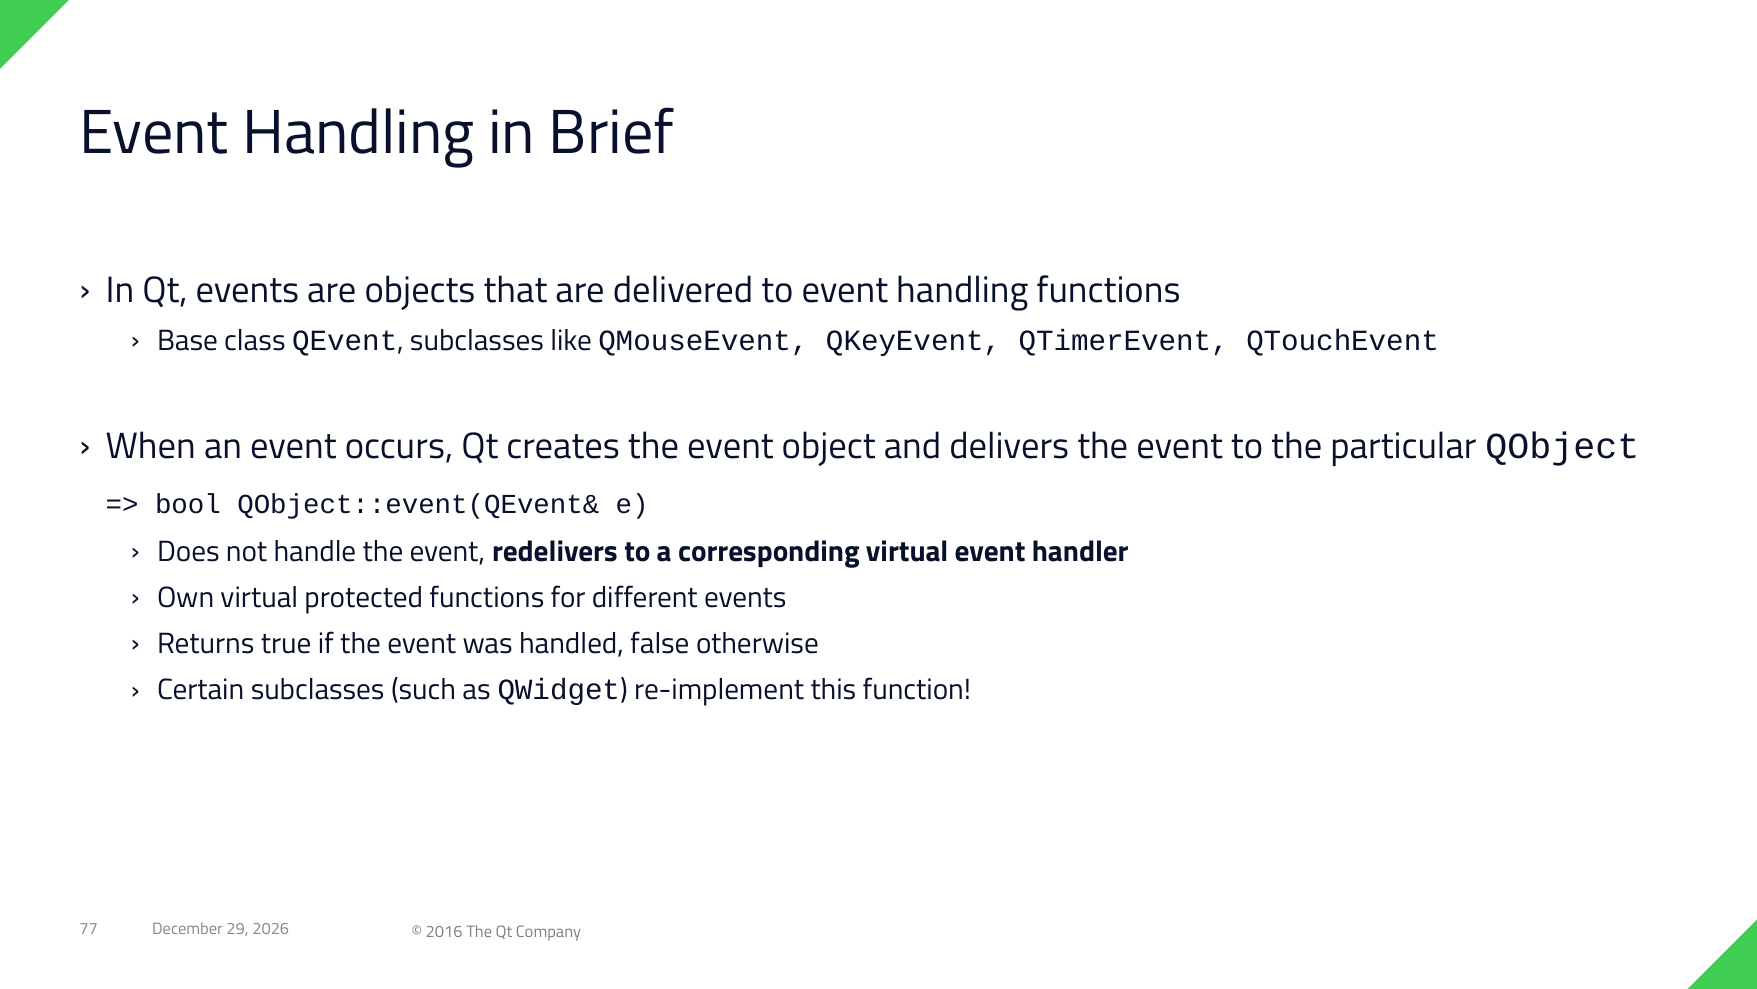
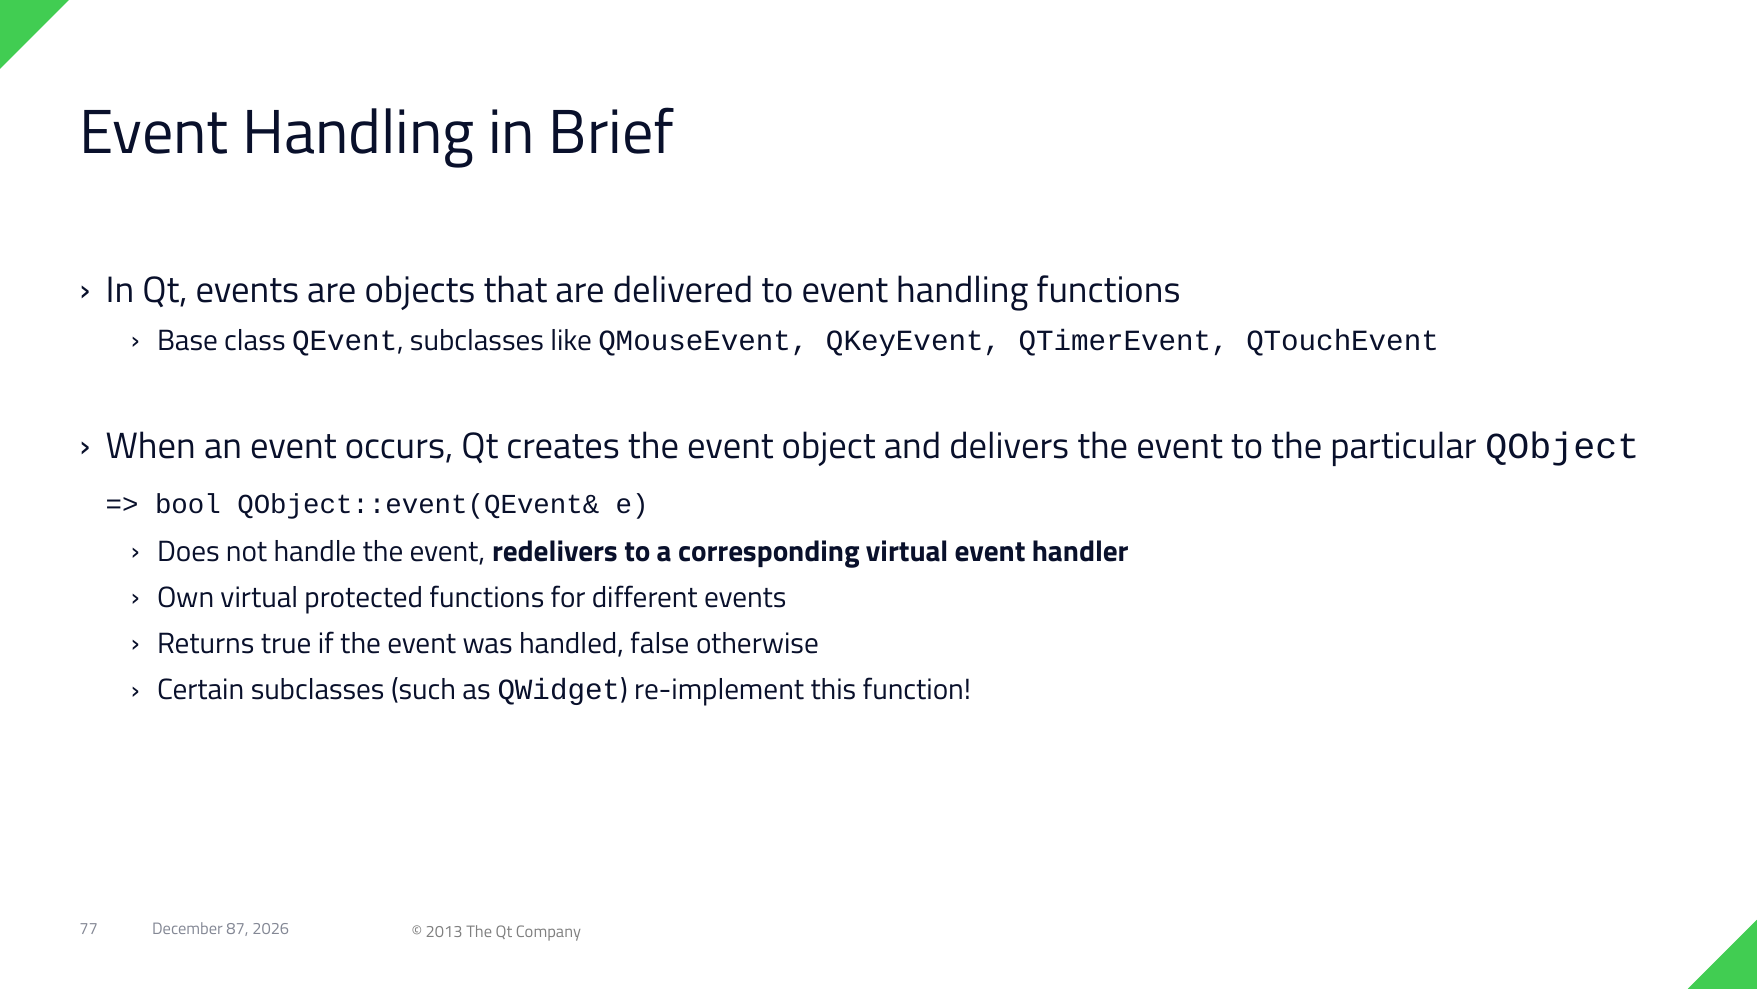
29: 29 -> 87 (237, 928)
2016: 2016 -> 2013 (444, 931)
